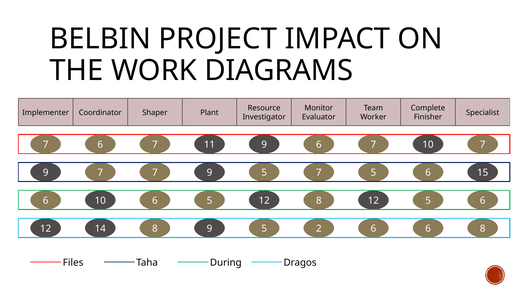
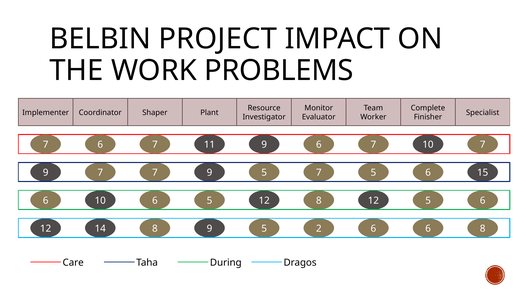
DIAGRAMS: DIAGRAMS -> PROBLEMS (279, 70)
Files: Files -> Care (73, 262)
